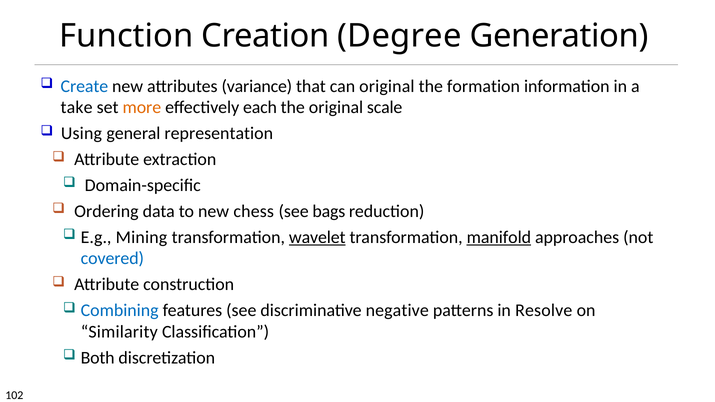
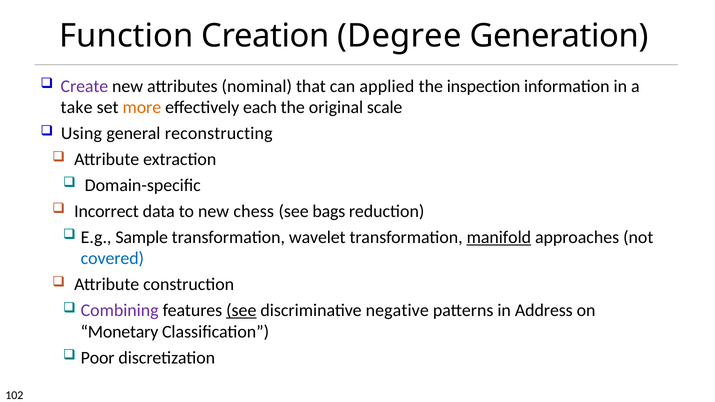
Create colour: blue -> purple (84, 86)
variance: variance -> nominal (257, 86)
can original: original -> applied (387, 86)
formation: formation -> inspection (484, 86)
representation: representation -> reconstructing (219, 134)
Ordering: Ordering -> Incorrect (106, 211)
Mining: Mining -> Sample (142, 237)
wavelet underline: present -> none (317, 237)
Combining colour: blue -> purple (120, 311)
see underline: none -> present (241, 311)
Resolve: Resolve -> Address (544, 311)
Similarity: Similarity -> Monetary (119, 332)
Both: Both -> Poor (98, 358)
